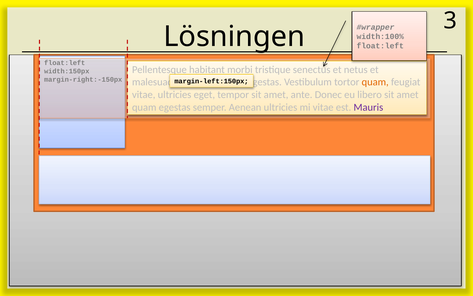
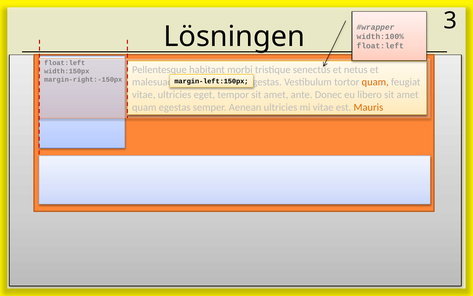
Mauris colour: purple -> orange (368, 107)
